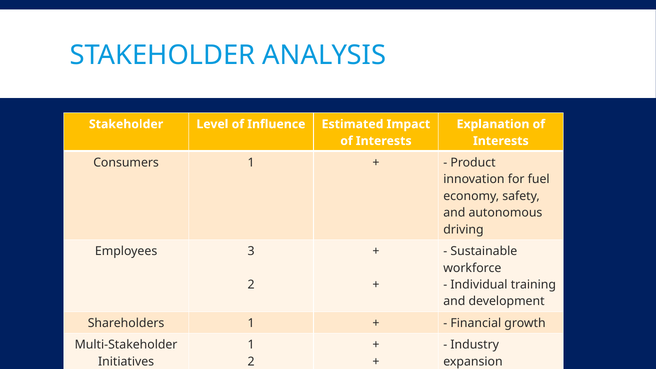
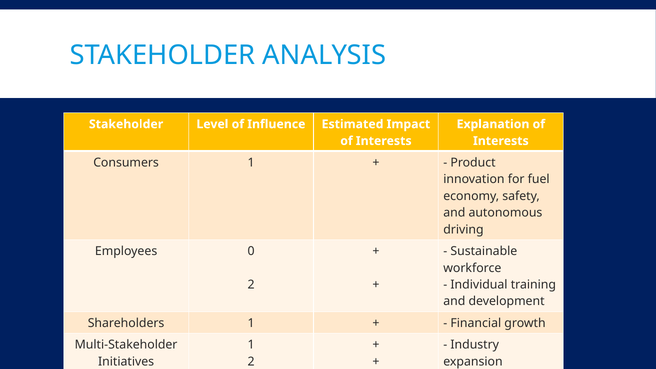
3: 3 -> 0 (251, 251)
